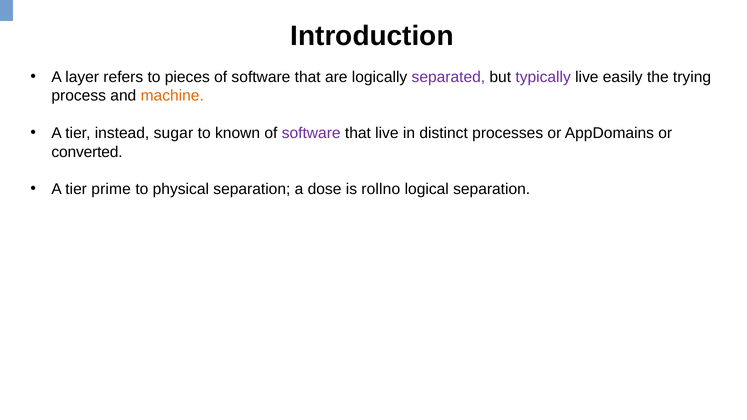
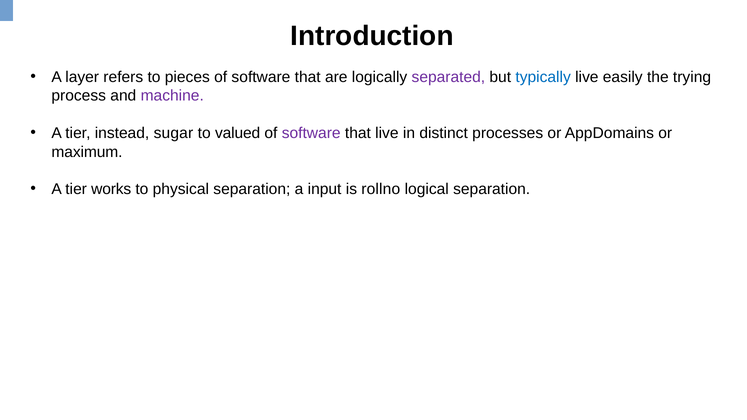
typically colour: purple -> blue (543, 77)
machine colour: orange -> purple (172, 96)
known: known -> valued (238, 133)
converted: converted -> maximum (87, 152)
prime: prime -> works (111, 189)
dose: dose -> input (325, 189)
